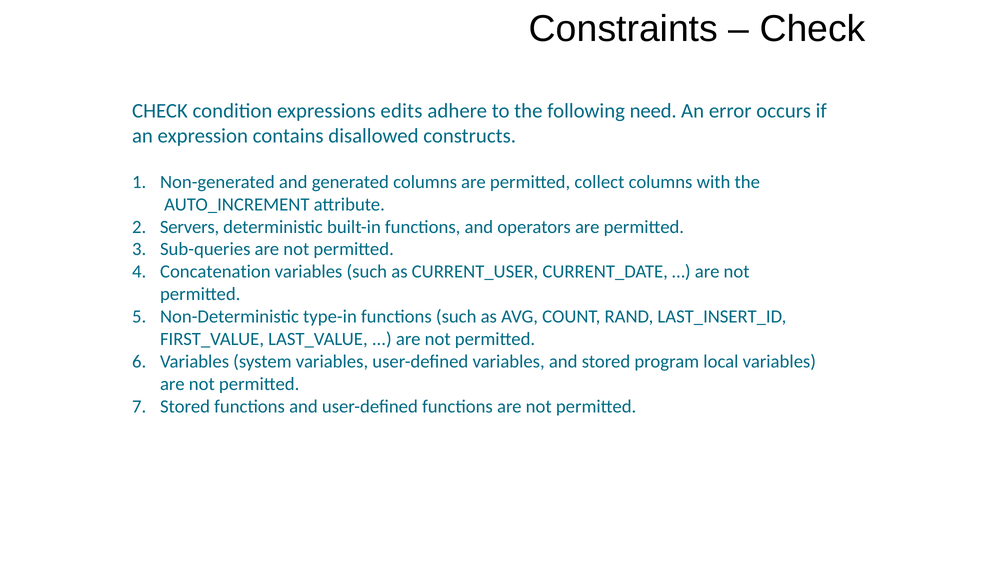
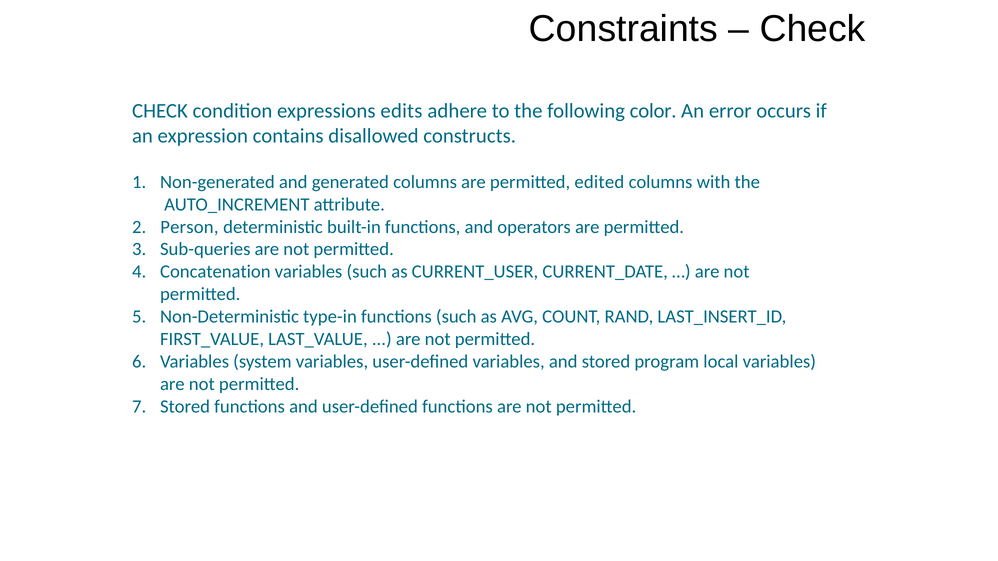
need: need -> color (653, 111)
collect: collect -> edited (599, 182)
Servers: Servers -> Person (189, 227)
